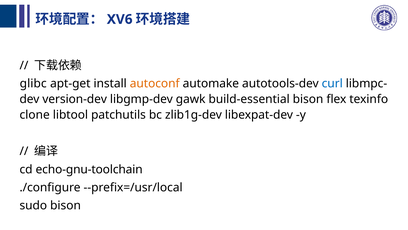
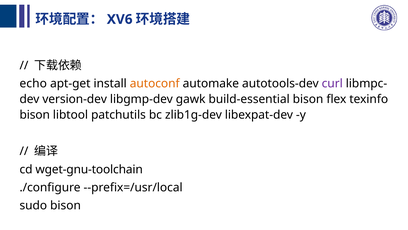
glibc: glibc -> echo (33, 83)
curl colour: blue -> purple (332, 83)
clone: clone -> bison (35, 115)
echo-gnu-toolchain: echo-gnu-toolchain -> wget-gnu-toolchain (89, 169)
